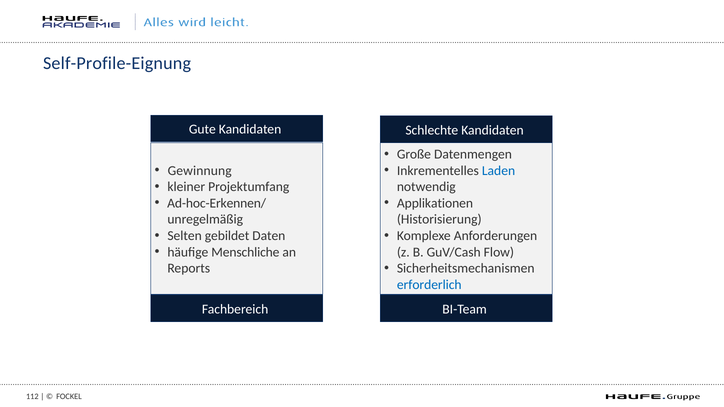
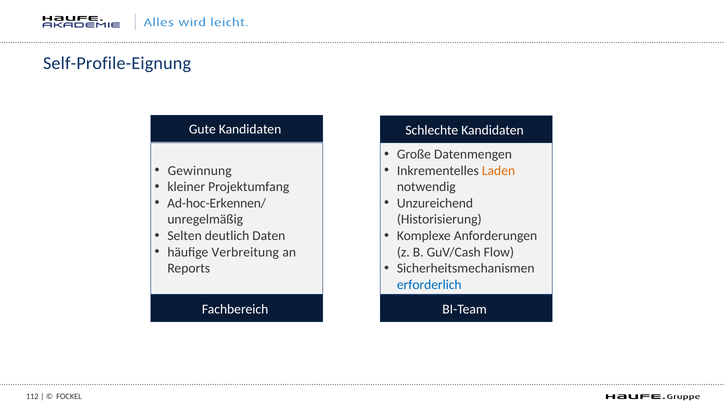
Laden colour: blue -> orange (499, 171)
Applikationen: Applikationen -> Unzureichend (435, 203)
gebildet: gebildet -> deutlich (227, 236)
Menschliche: Menschliche -> Verbreitung (245, 252)
